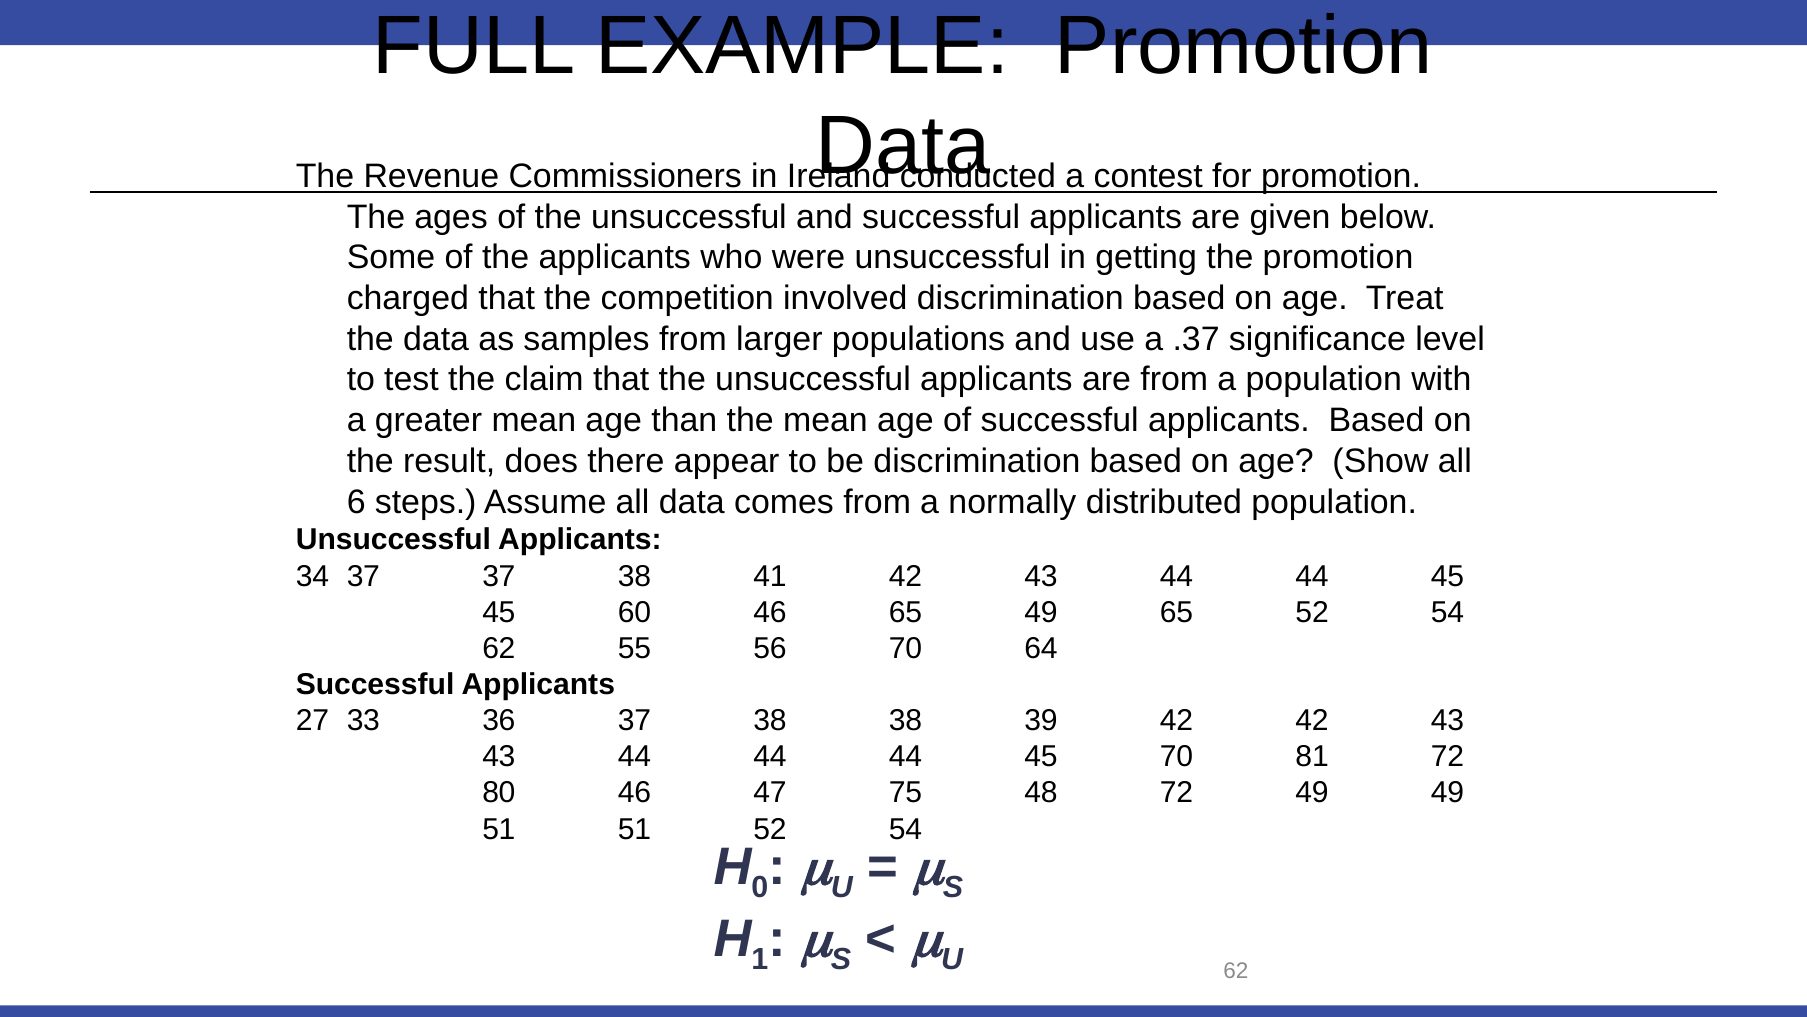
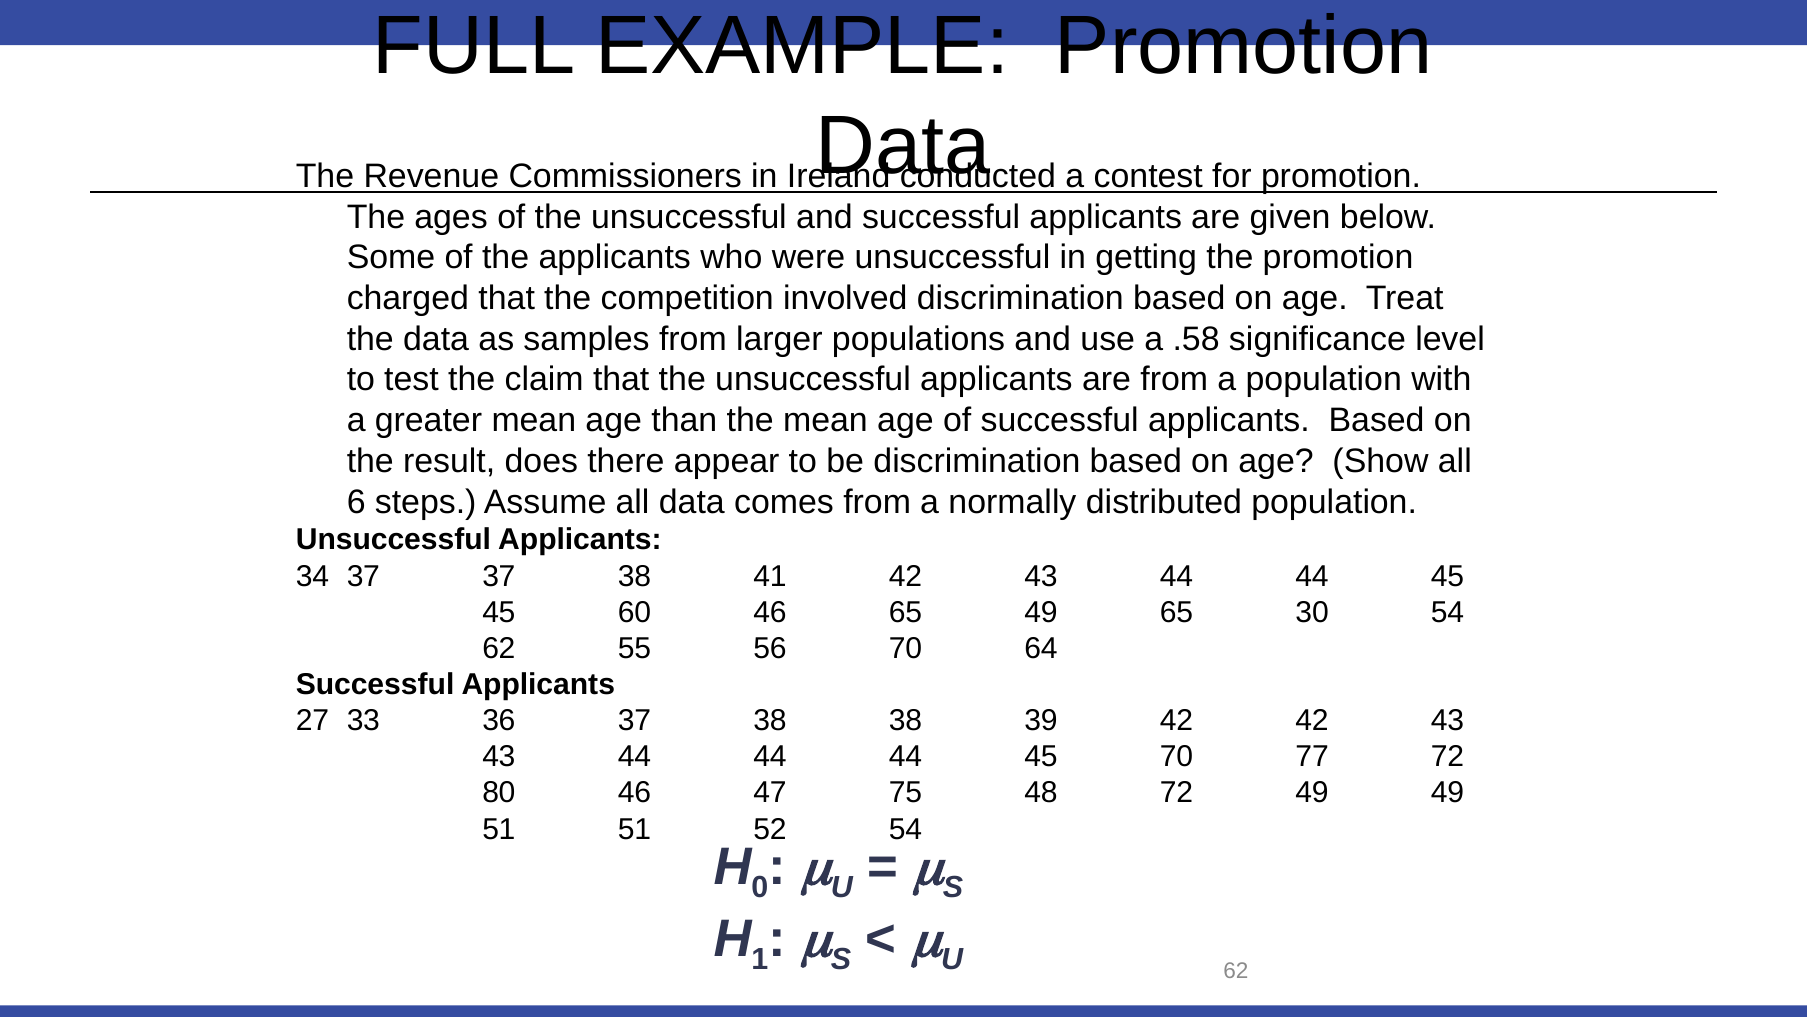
.37: .37 -> .58 (1196, 339)
65 52: 52 -> 30 (1312, 612)
81: 81 -> 77 (1312, 756)
